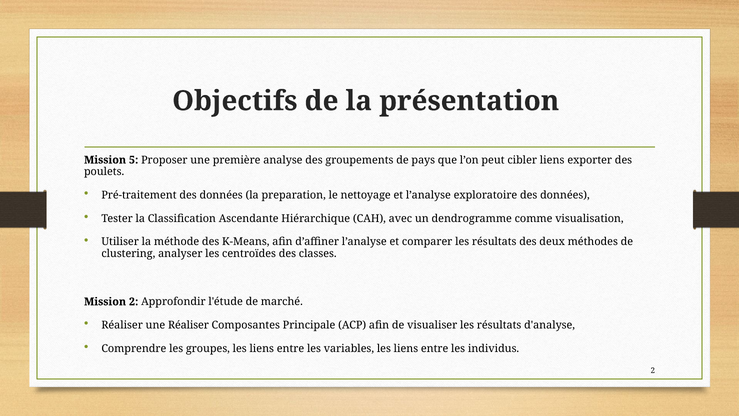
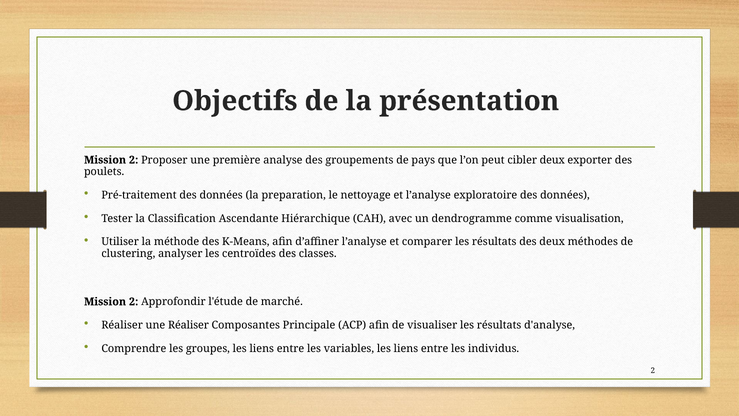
5: 5 -> 2 (134, 160)
cibler liens: liens -> deux (552, 160)
